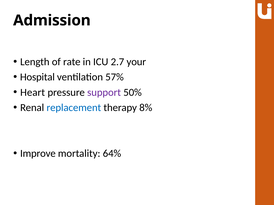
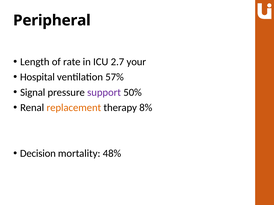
Admission: Admission -> Peripheral (52, 20)
Heart: Heart -> Signal (33, 93)
replacement colour: blue -> orange (74, 108)
Improve: Improve -> Decision (38, 154)
64%: 64% -> 48% (112, 154)
